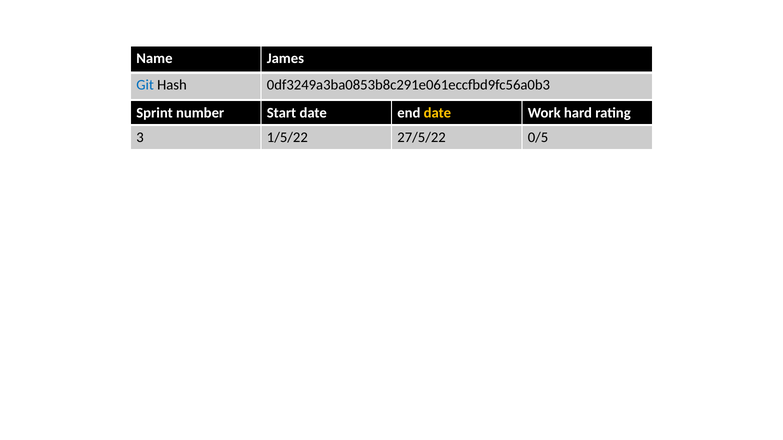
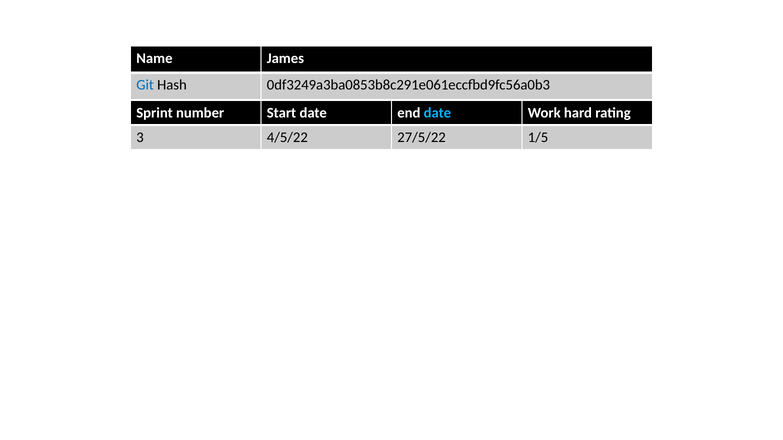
date colour: yellow -> light blue (437, 113)
1/5/22: 1/5/22 -> 4/5/22 (287, 137)
0/5: 0/5 -> 1/5 (538, 137)
